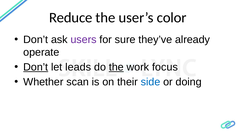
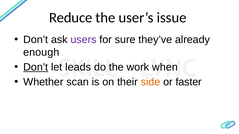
color: color -> issue (172, 18)
operate: operate -> enough (41, 52)
the underline: present -> none (116, 67)
focus: focus -> when (165, 67)
side colour: blue -> orange (151, 82)
doing: doing -> faster (189, 82)
